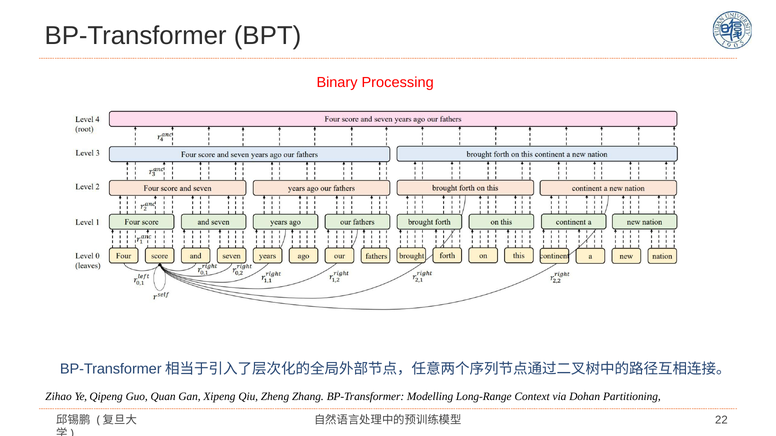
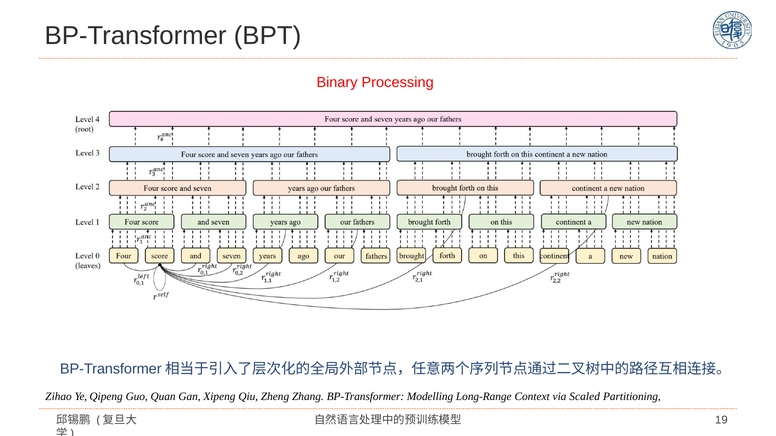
Dohan: Dohan -> Scaled (585, 397)
22: 22 -> 19 (721, 421)
